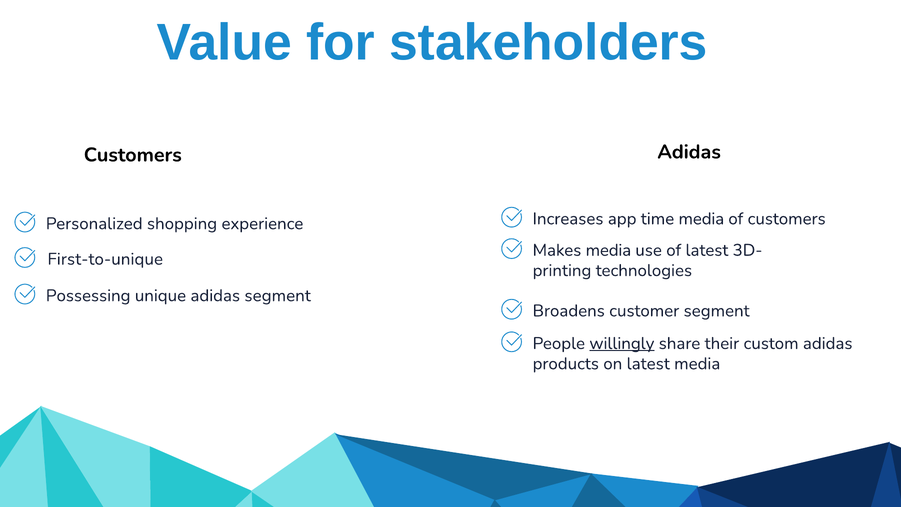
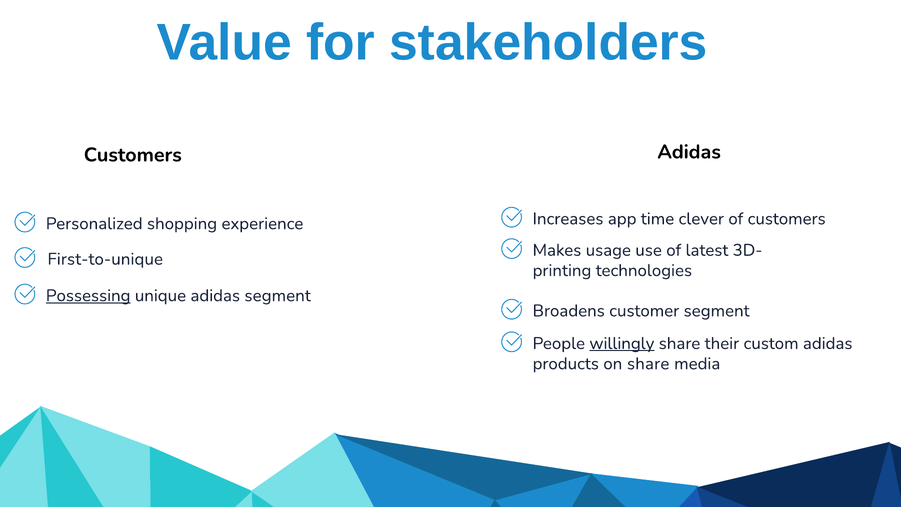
time media: media -> clever (701, 219)
Makes media: media -> usage (608, 250)
Possessing underline: none -> present (88, 296)
on latest: latest -> share (648, 364)
